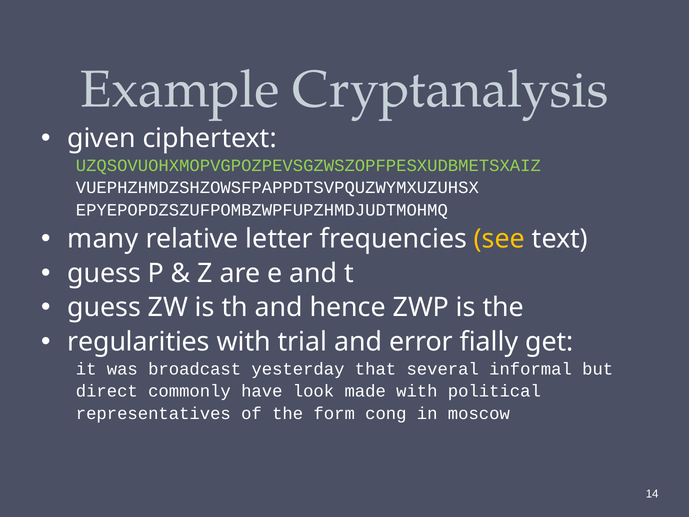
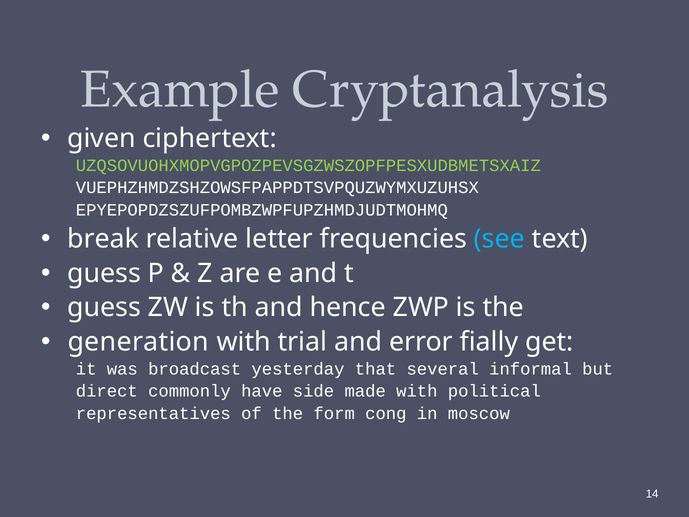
many: many -> break (103, 239)
see colour: yellow -> light blue (499, 239)
regularities: regularities -> generation (138, 342)
look: look -> side (313, 391)
